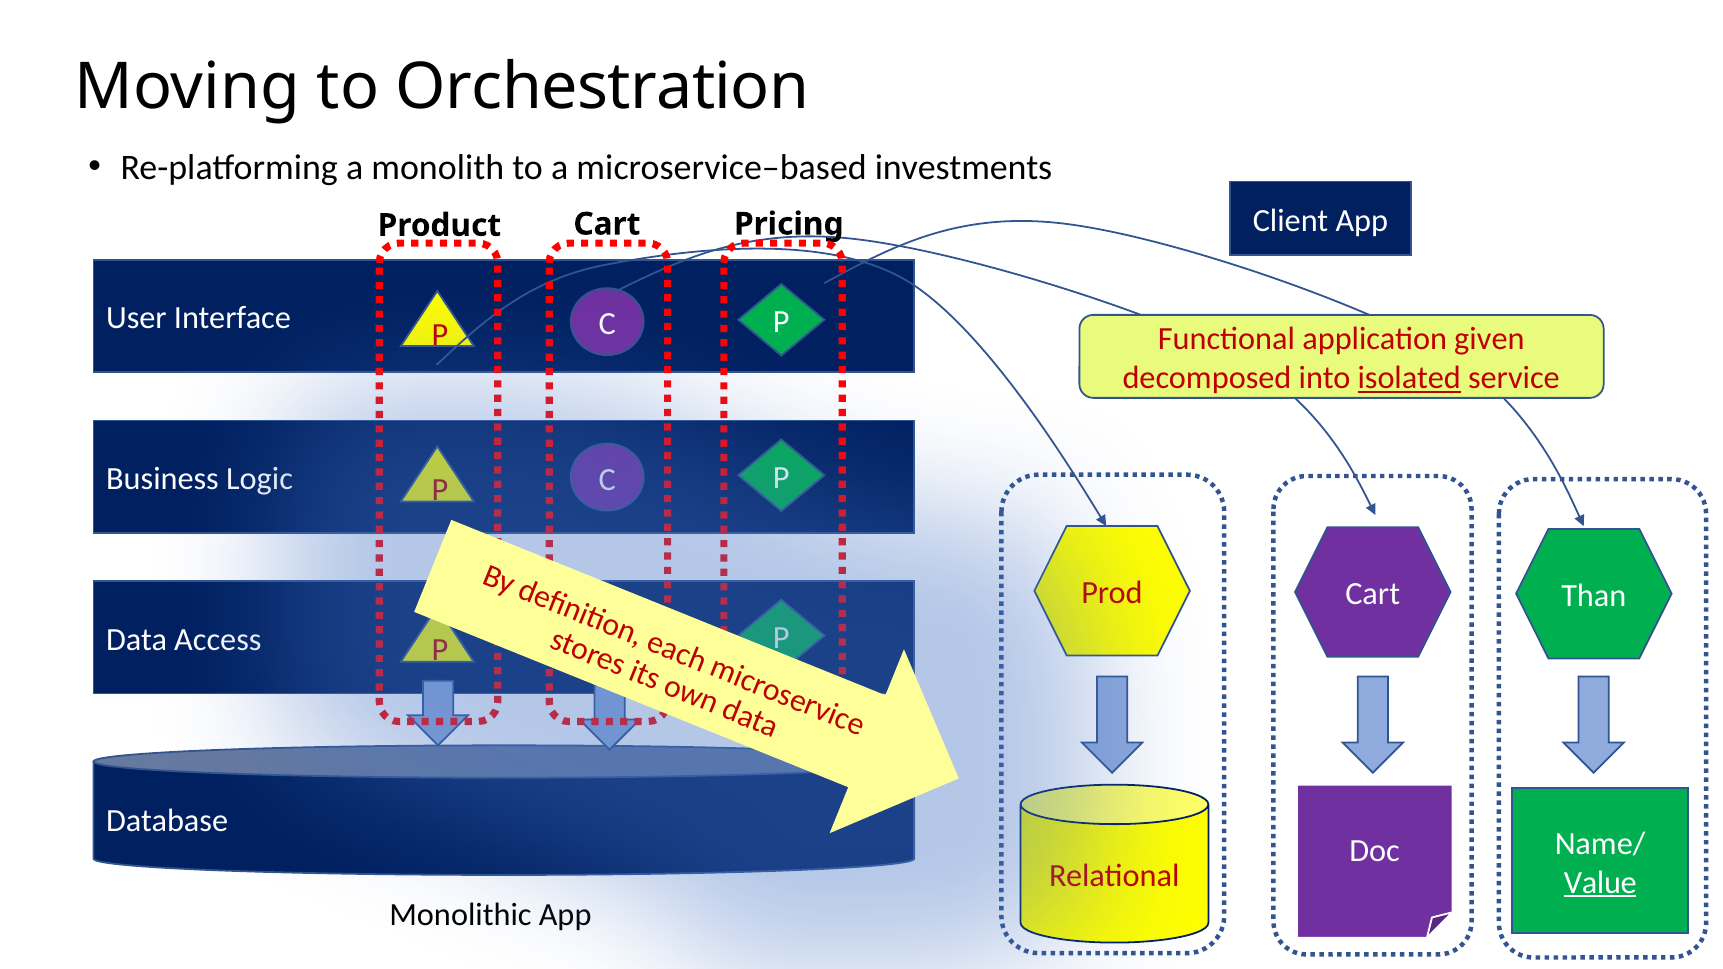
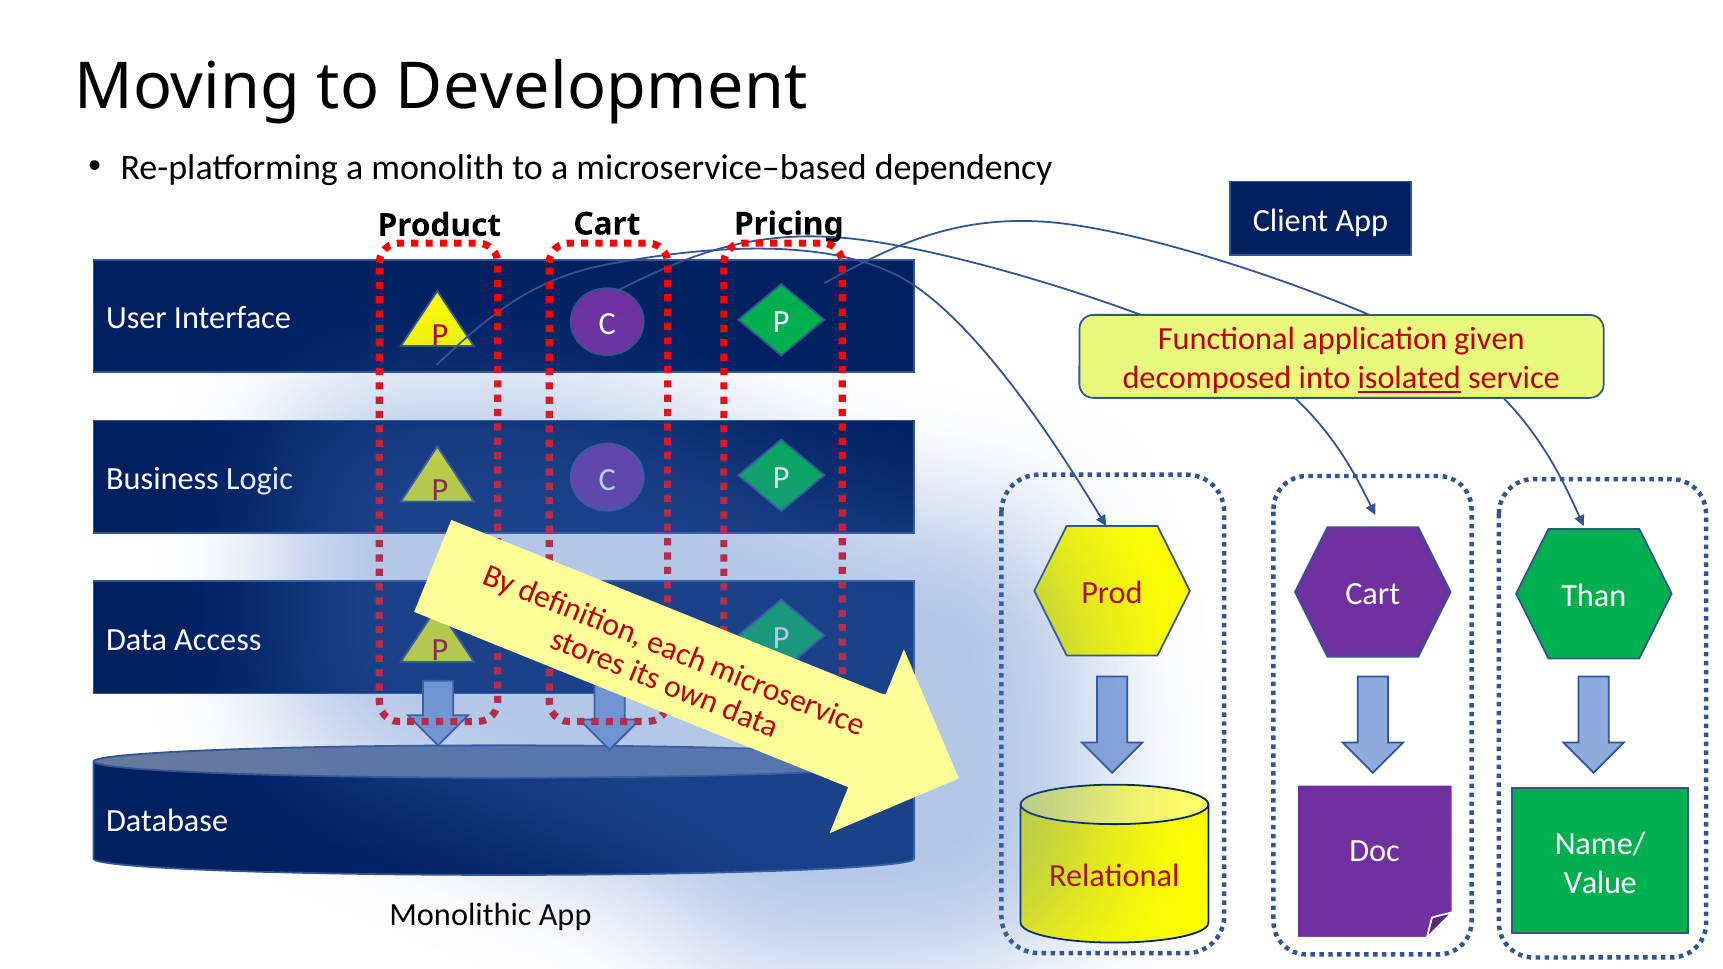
Orchestration: Orchestration -> Development (602, 88)
investments: investments -> dependency (964, 167)
Value underline: present -> none (1600, 883)
